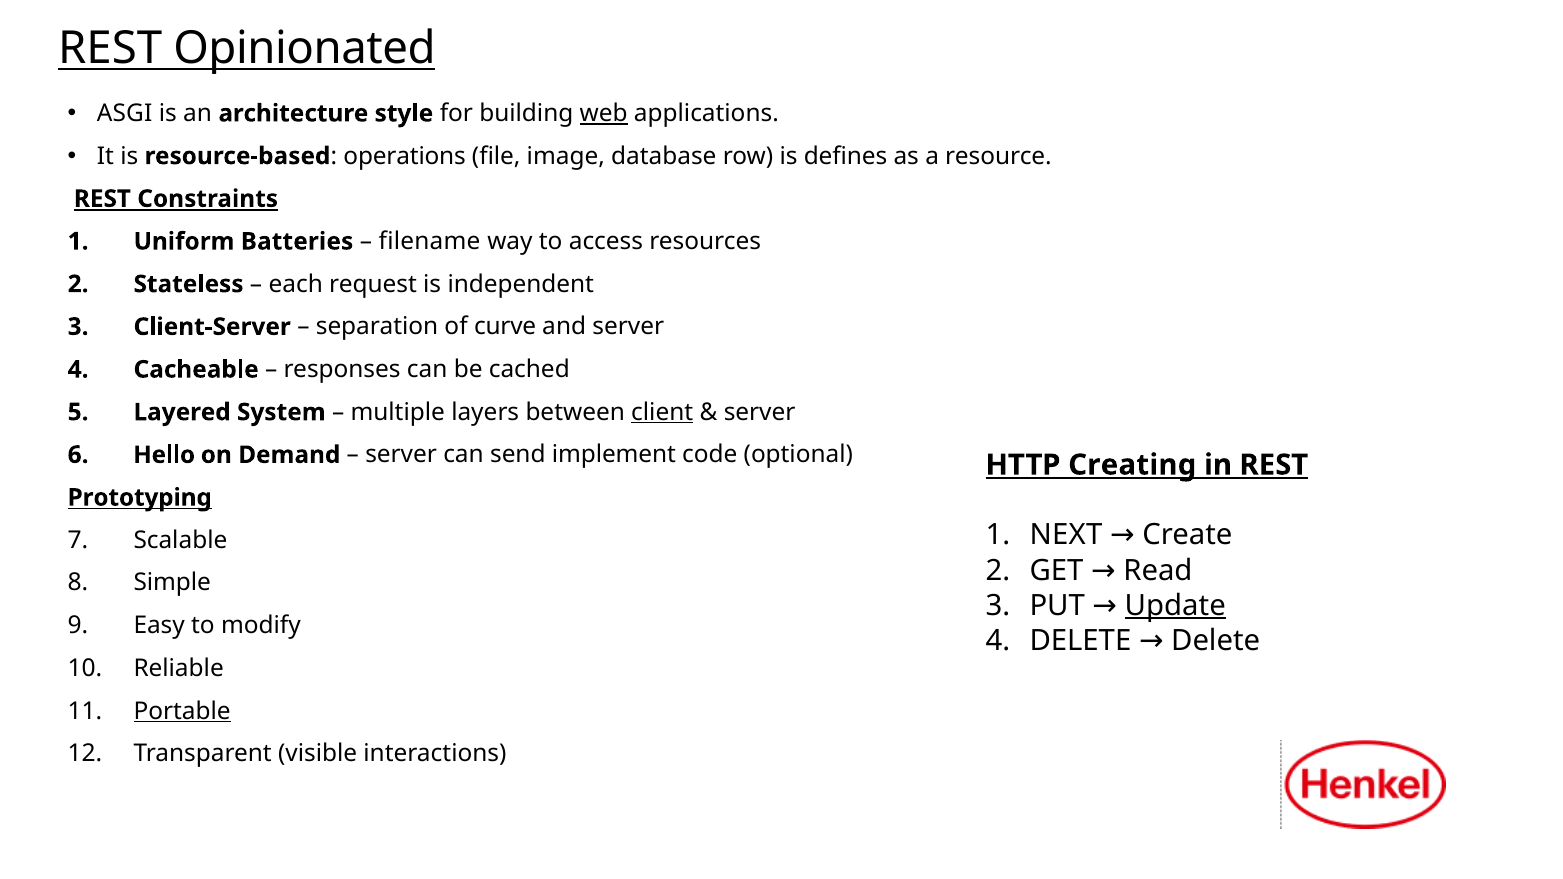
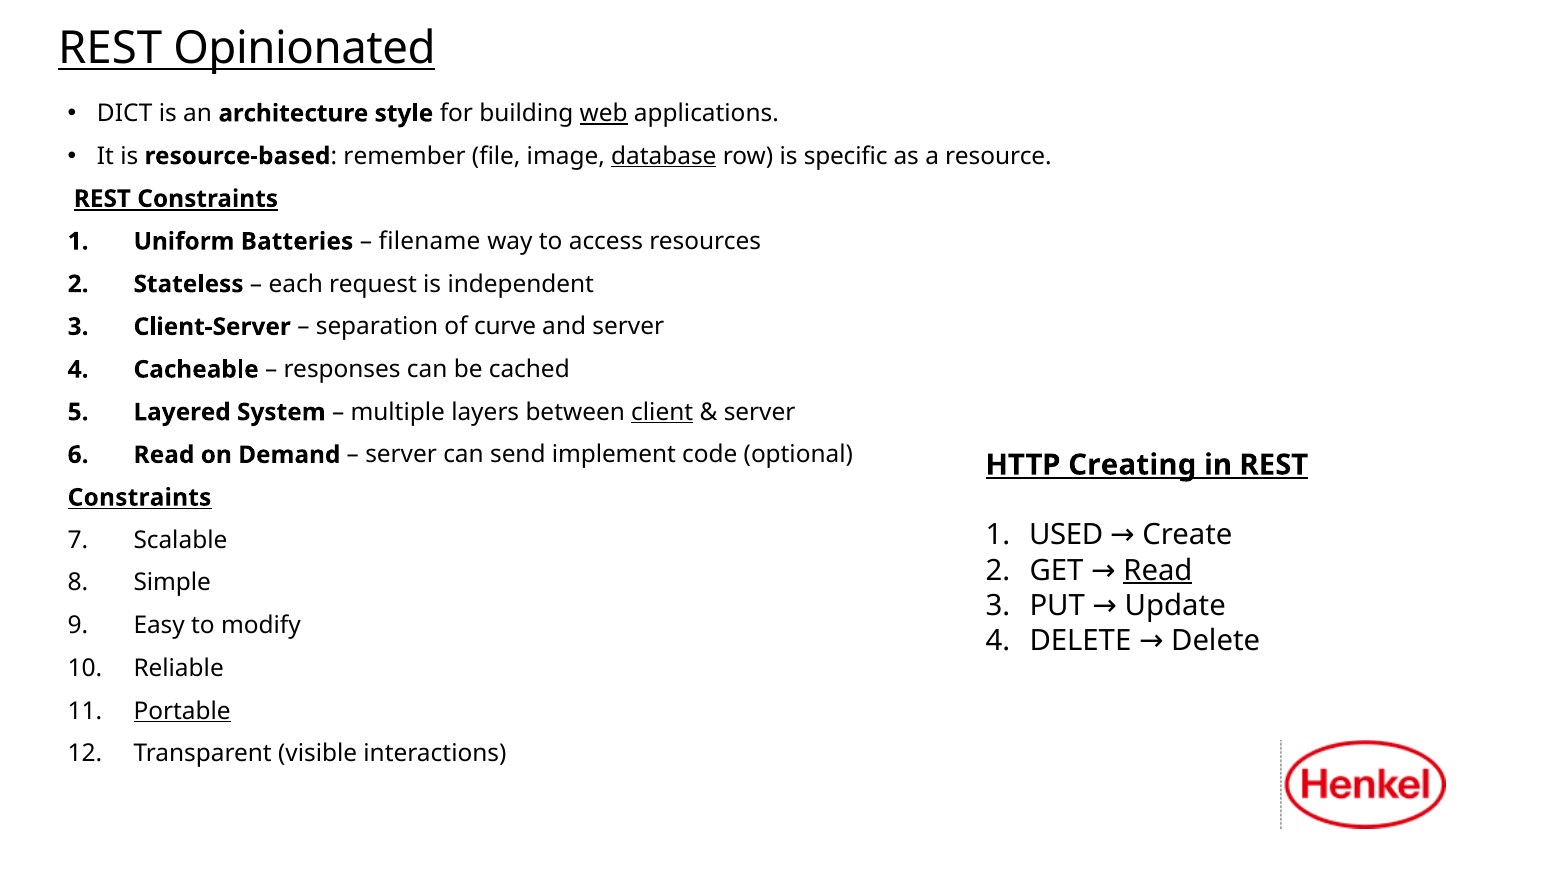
ASGI: ASGI -> DICT (125, 113)
operations: operations -> remember (405, 156)
database underline: none -> present (664, 156)
defines: defines -> specific (846, 156)
Hello: Hello -> Read (164, 455)
Prototyping: Prototyping -> Constraints (139, 498)
NEXT: NEXT -> USED (1066, 535)
Read underline: none -> present (1158, 570)
Update underline: present -> none (1175, 606)
